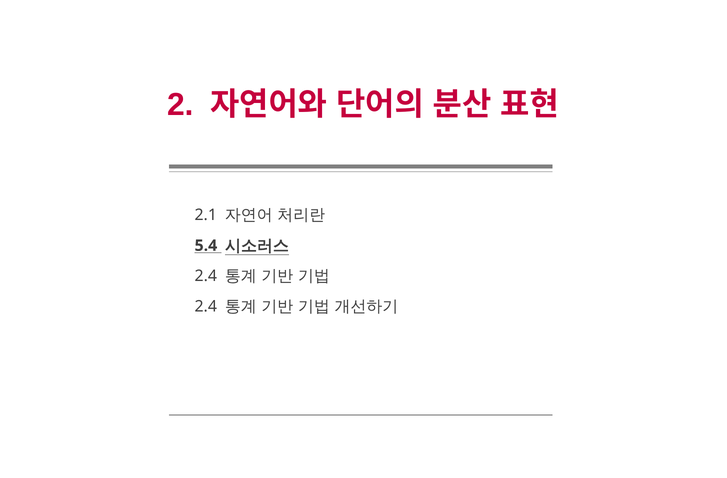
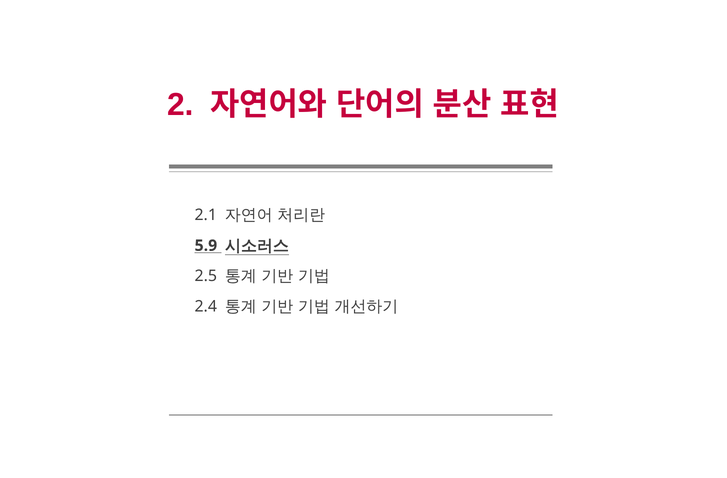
5.4: 5.4 -> 5.9 (206, 245)
2.4: 2.4 -> 2.5 (206, 276)
